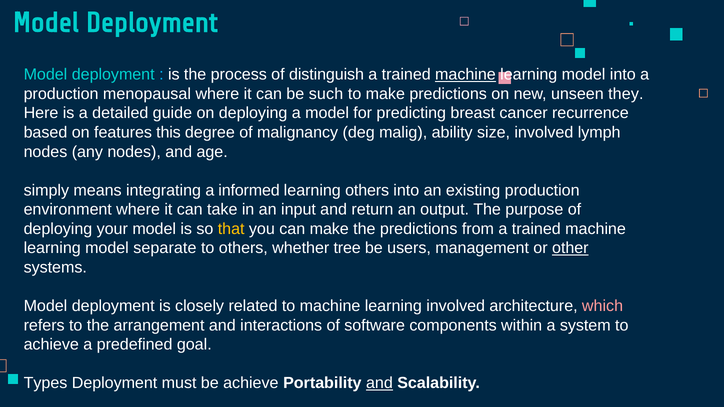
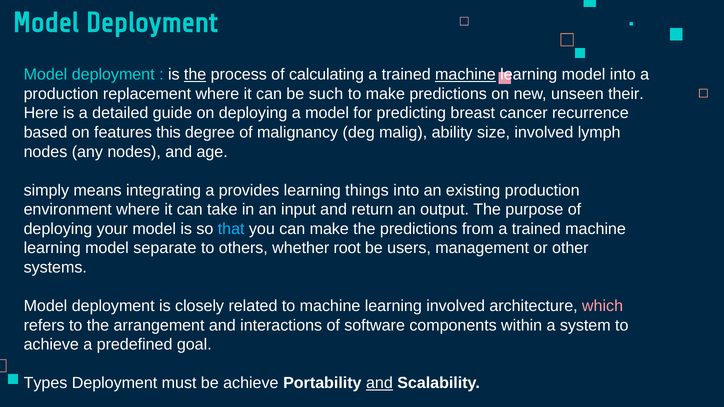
the underline: none -> present (195, 75)
distinguish: distinguish -> calculating (327, 75)
menopausal: menopausal -> replacement (147, 94)
they: they -> their (626, 94)
informed: informed -> provides (249, 190)
learning others: others -> things (367, 190)
that colour: yellow -> light blue (231, 229)
tree: tree -> root (347, 248)
other underline: present -> none (570, 248)
